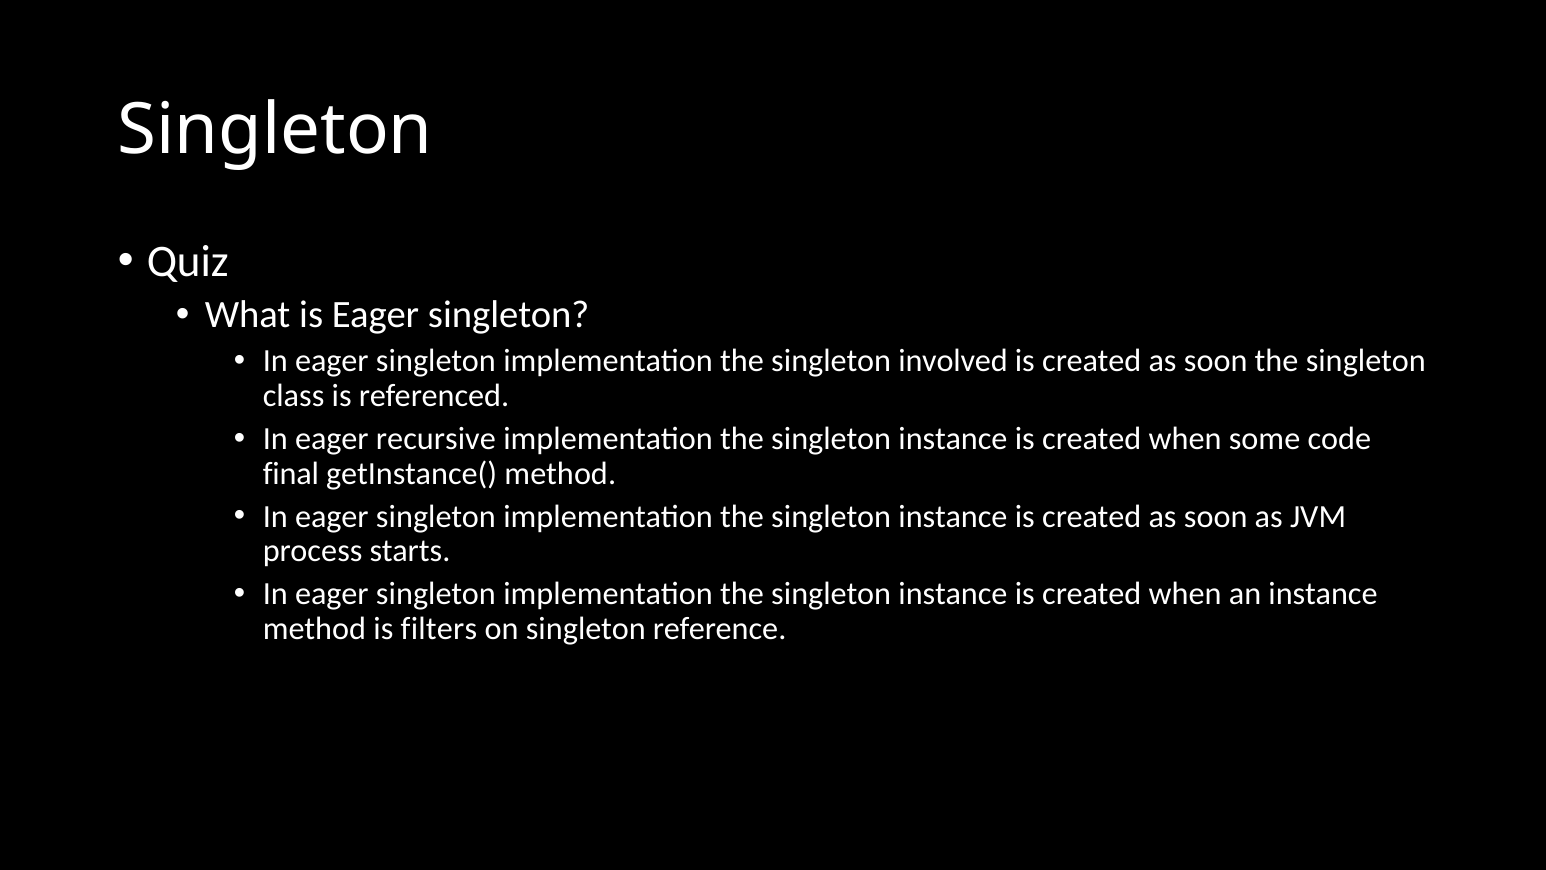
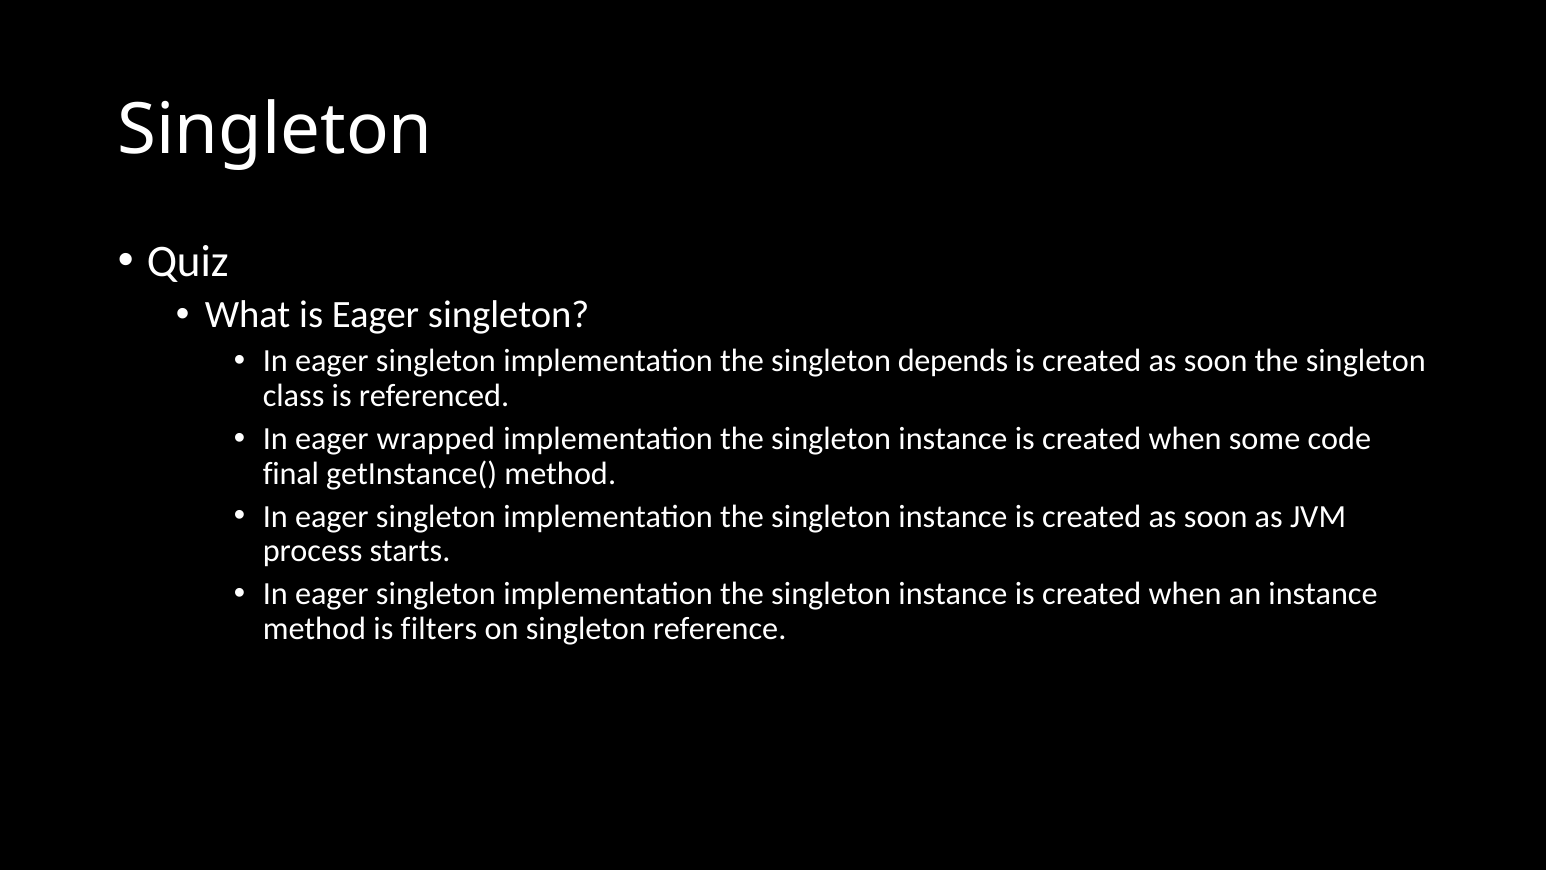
involved: involved -> depends (953, 361)
recursive: recursive -> wrapped (436, 439)
